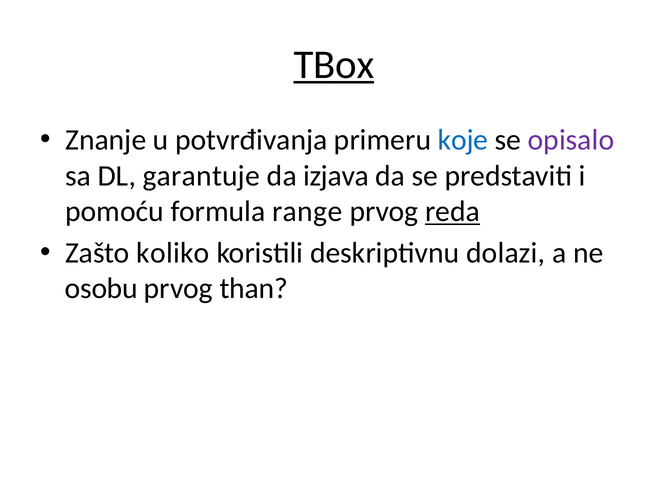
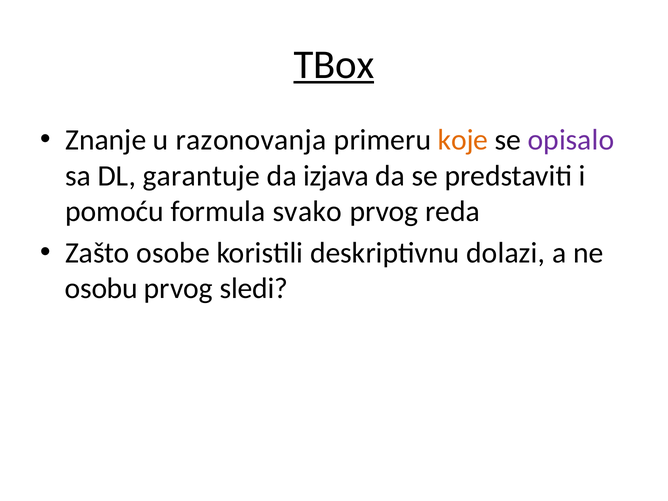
potvrđivanja: potvrđivanja -> razonovanja (251, 140)
koje colour: blue -> orange (463, 140)
range: range -> svako (307, 211)
reda underline: present -> none (453, 211)
koliko: koliko -> osobe (173, 253)
than: than -> sledi (254, 289)
